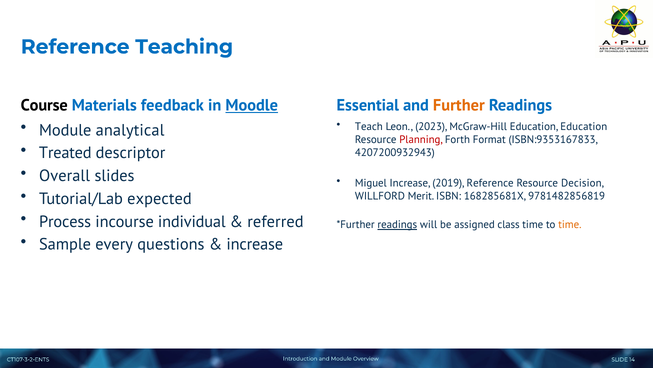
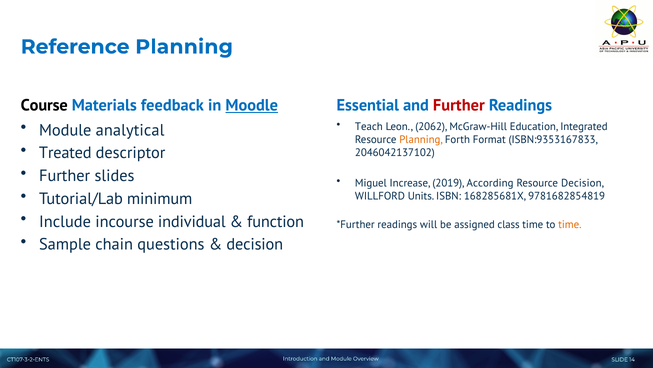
Reference Teaching: Teaching -> Planning (184, 47)
Further colour: orange -> red (459, 105)
2023: 2023 -> 2062 (431, 126)
Education Education: Education -> Integrated (584, 126)
Planning colour: red -> orange (421, 139)
4207200932943: 4207200932943 -> 2046042137102 (395, 152)
Overall: Overall -> Further (65, 176)
2019 Reference: Reference -> According (490, 183)
expected: expected -> minimum (160, 198)
Merit: Merit -> Units (421, 196)
9781482856819: 9781482856819 -> 9781682854819 (567, 196)
Process: Process -> Include (65, 221)
referred: referred -> function (276, 221)
readings underline: present -> none (397, 224)
every: every -> chain (114, 244)
increase: increase -> decision (255, 244)
